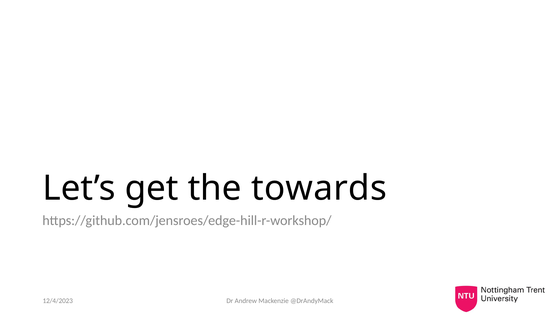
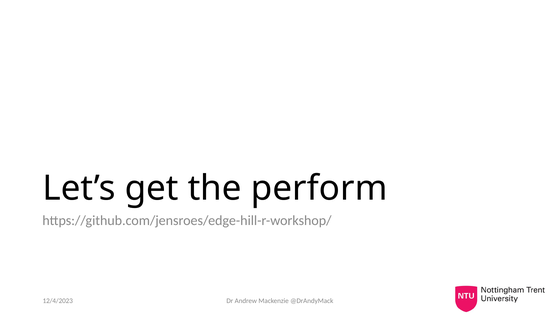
towards: towards -> perform (319, 188)
